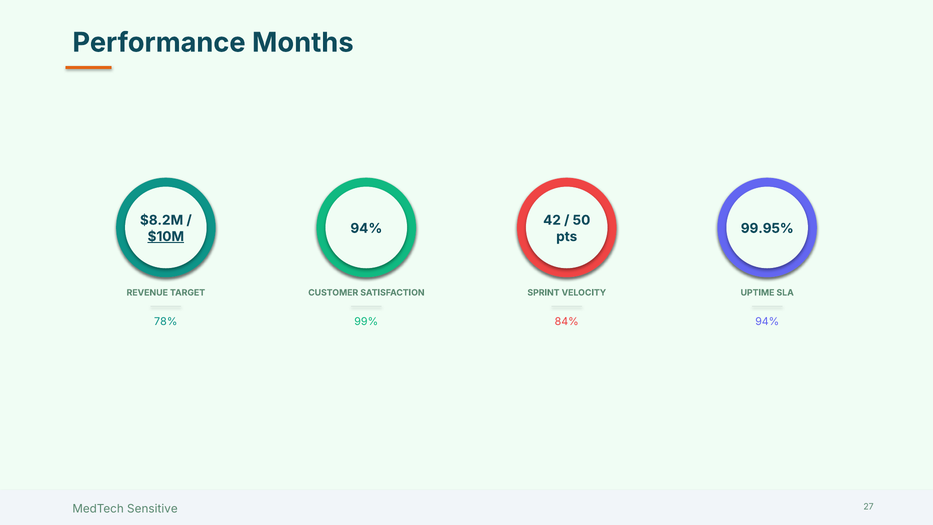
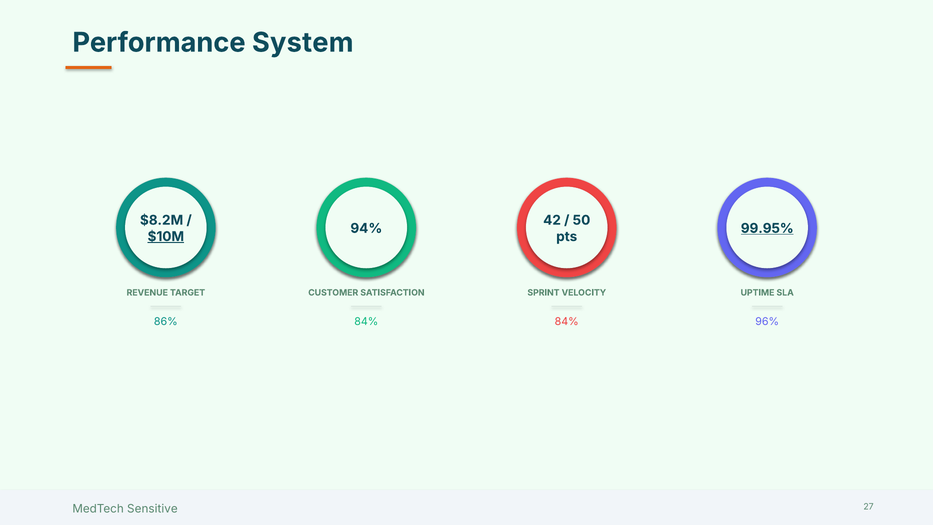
Months: Months -> System (303, 43)
99.95% underline: none -> present (767, 228)
78%: 78% -> 86% (166, 321)
99%: 99% -> 84% (366, 321)
94%: 94% -> 96% (767, 321)
